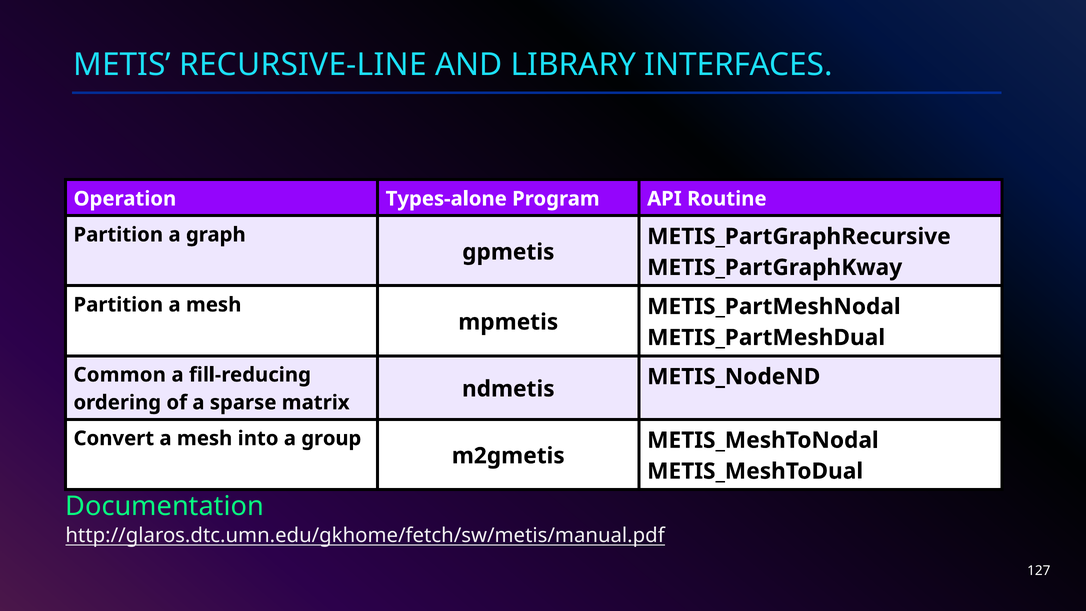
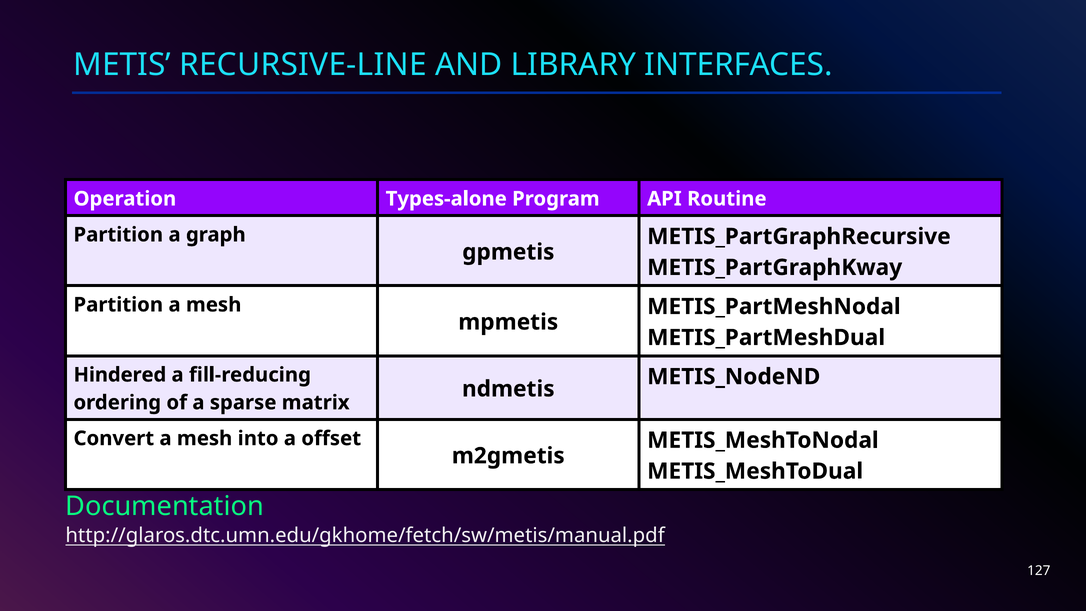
Common: Common -> Hindered (120, 375)
group: group -> offset (331, 438)
